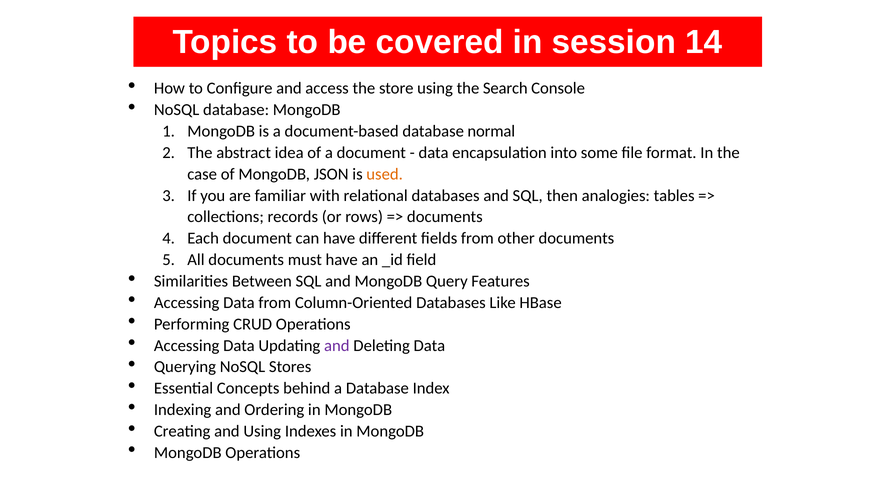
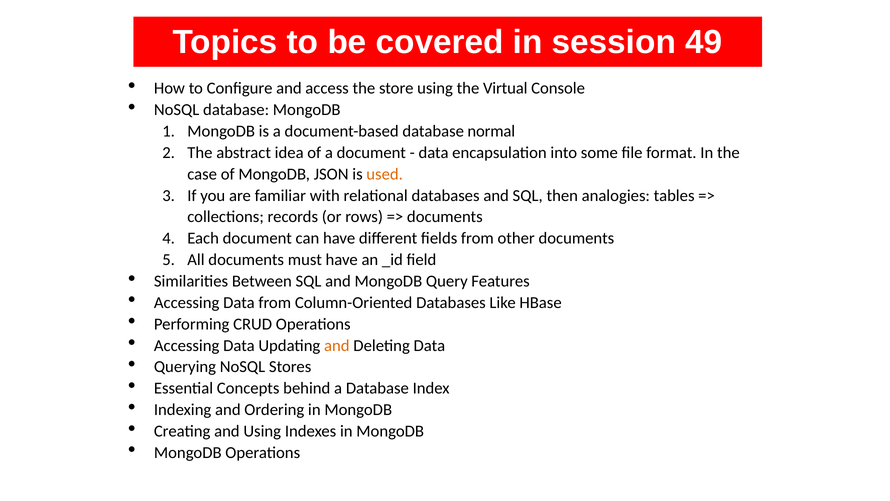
14: 14 -> 49 (704, 42)
Search: Search -> Virtual (505, 88)
and colour: purple -> orange (337, 345)
